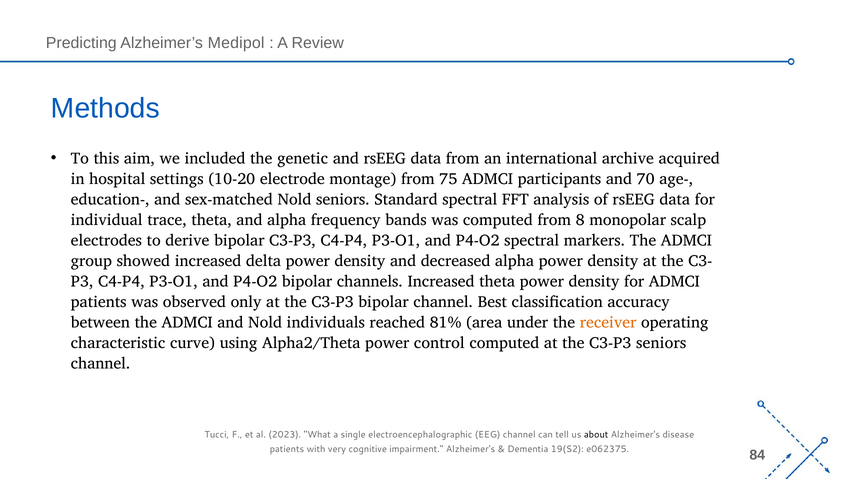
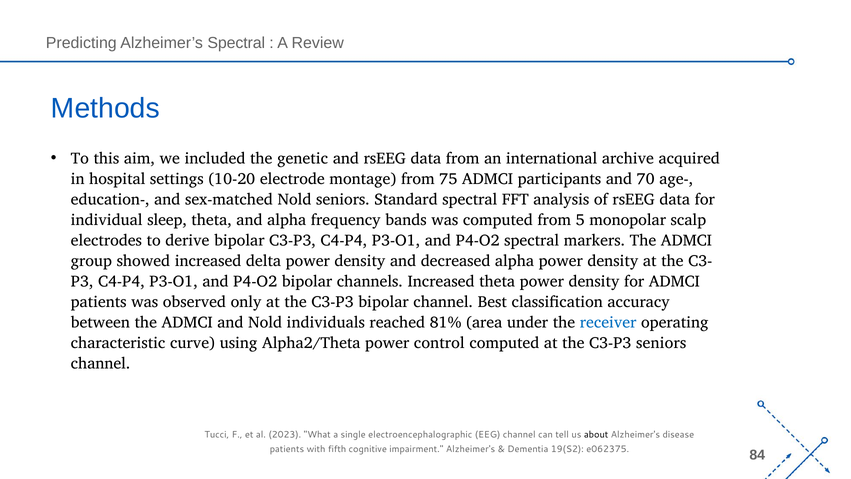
Medipol: Medipol -> Spectral (236, 43)
trace: trace -> sleep (167, 220)
8: 8 -> 5 (580, 220)
receiver colour: orange -> blue (608, 322)
very: very -> fifth (337, 449)
